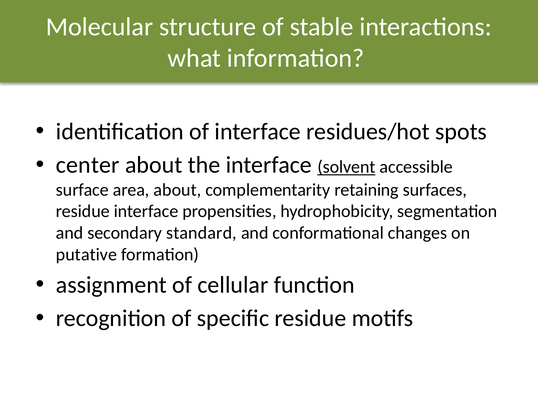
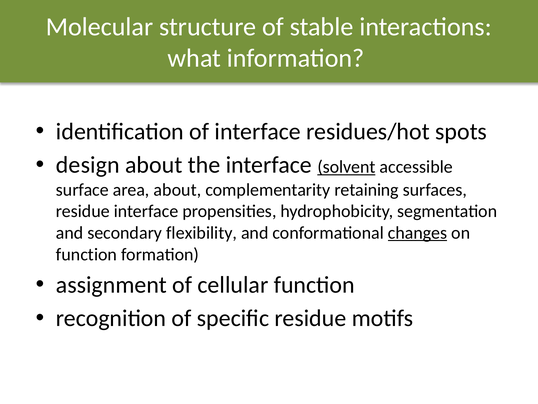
center: center -> design (88, 165)
standard: standard -> flexibility (202, 233)
changes underline: none -> present (418, 233)
putative: putative -> function (87, 254)
